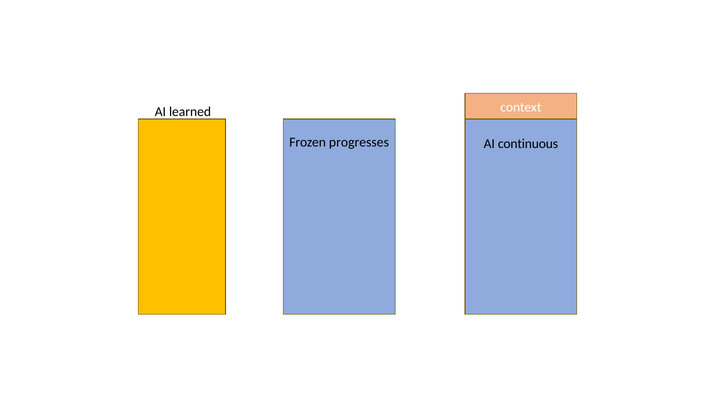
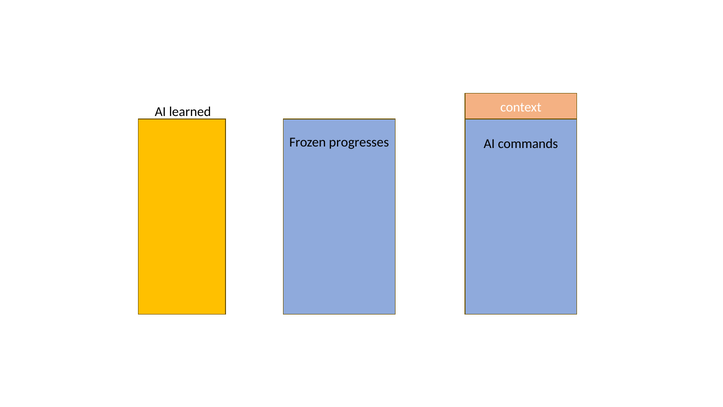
continuous: continuous -> commands (528, 144)
